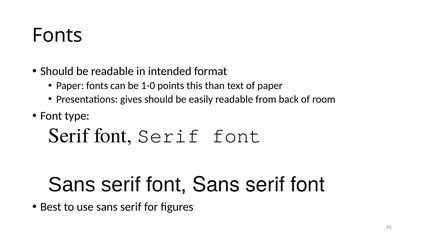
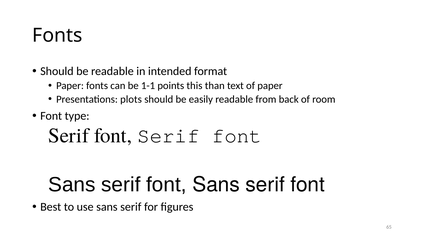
1-0: 1-0 -> 1-1 (148, 86)
gives: gives -> plots (131, 99)
